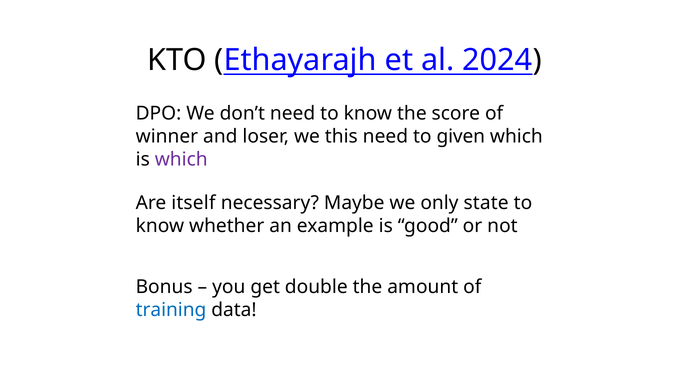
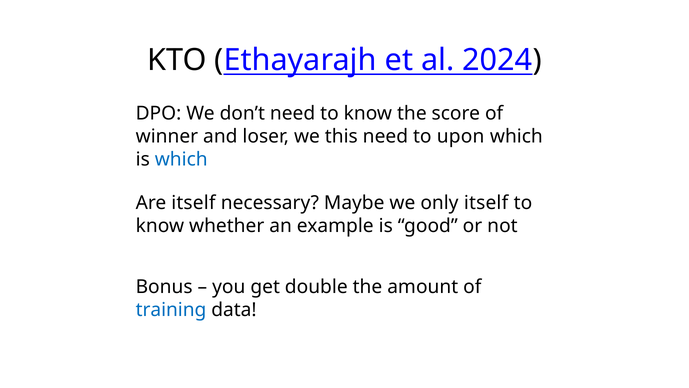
given: given -> upon (461, 136)
which colour: purple -> blue (181, 159)
only state: state -> itself (486, 203)
